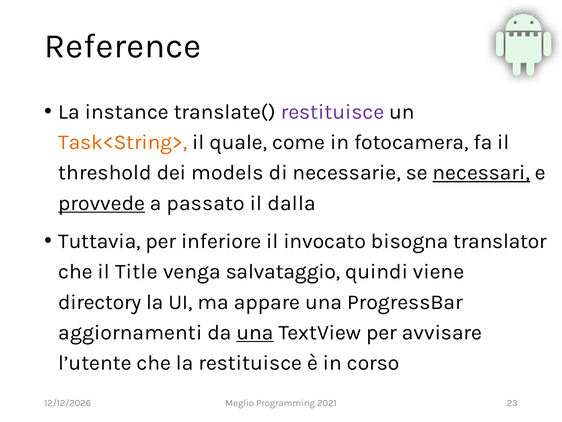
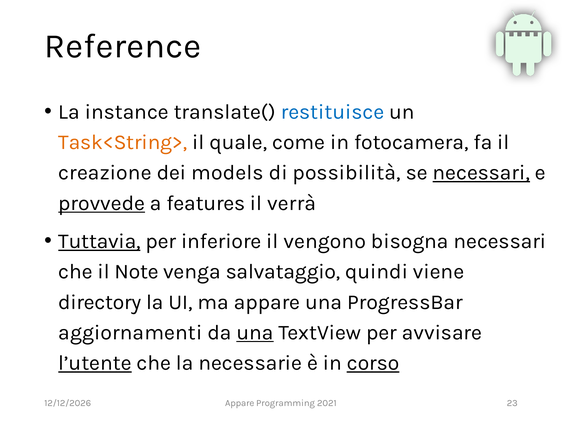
restituisce colour: purple -> blue (333, 112)
threshold: threshold -> creazione (105, 172)
necessarie: necessarie -> possibilità (347, 172)
passato: passato -> features (206, 203)
dalla: dalla -> verrà (292, 203)
Tuttavia underline: none -> present (99, 241)
invocato: invocato -> vengono (325, 241)
bisogna translator: translator -> necessari (500, 241)
Title: Title -> Note (137, 271)
l’utente underline: none -> present (95, 362)
la restituisce: restituisce -> necessarie (250, 362)
corso underline: none -> present (373, 362)
Meglio: Meglio -> Appare (240, 403)
